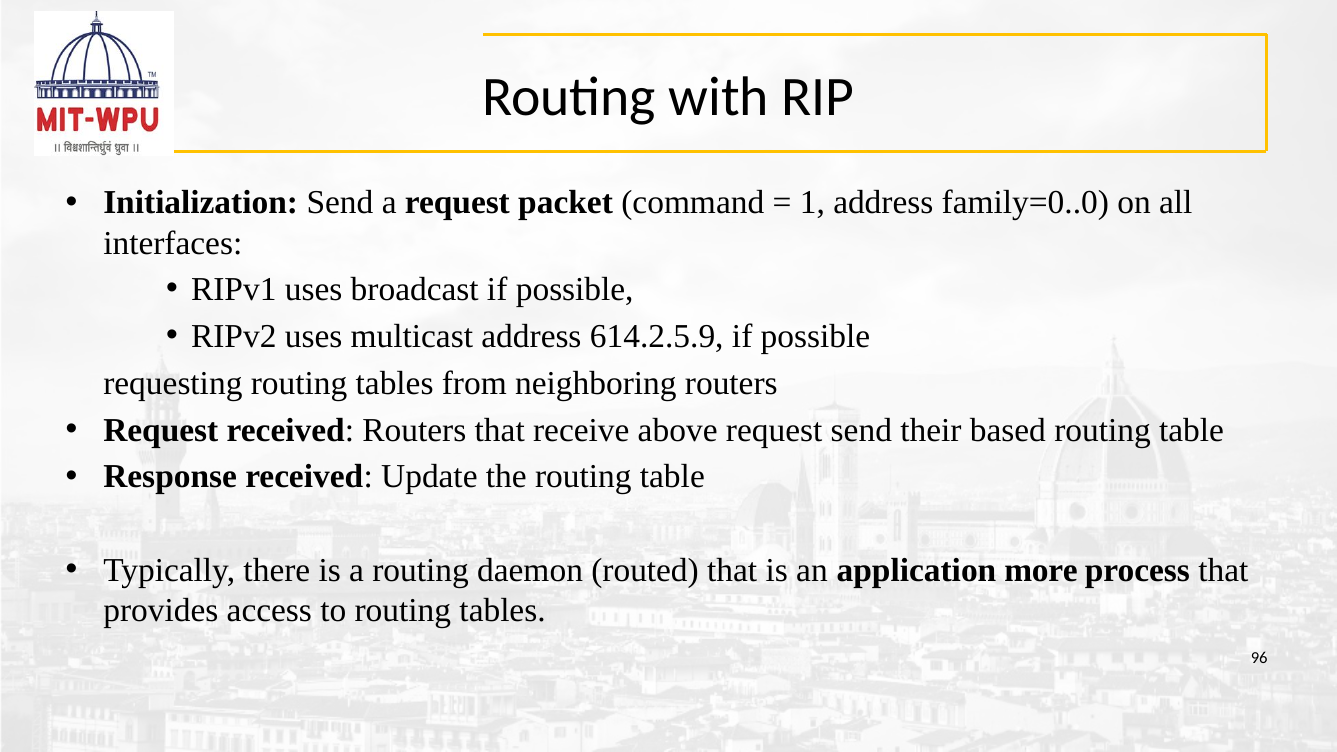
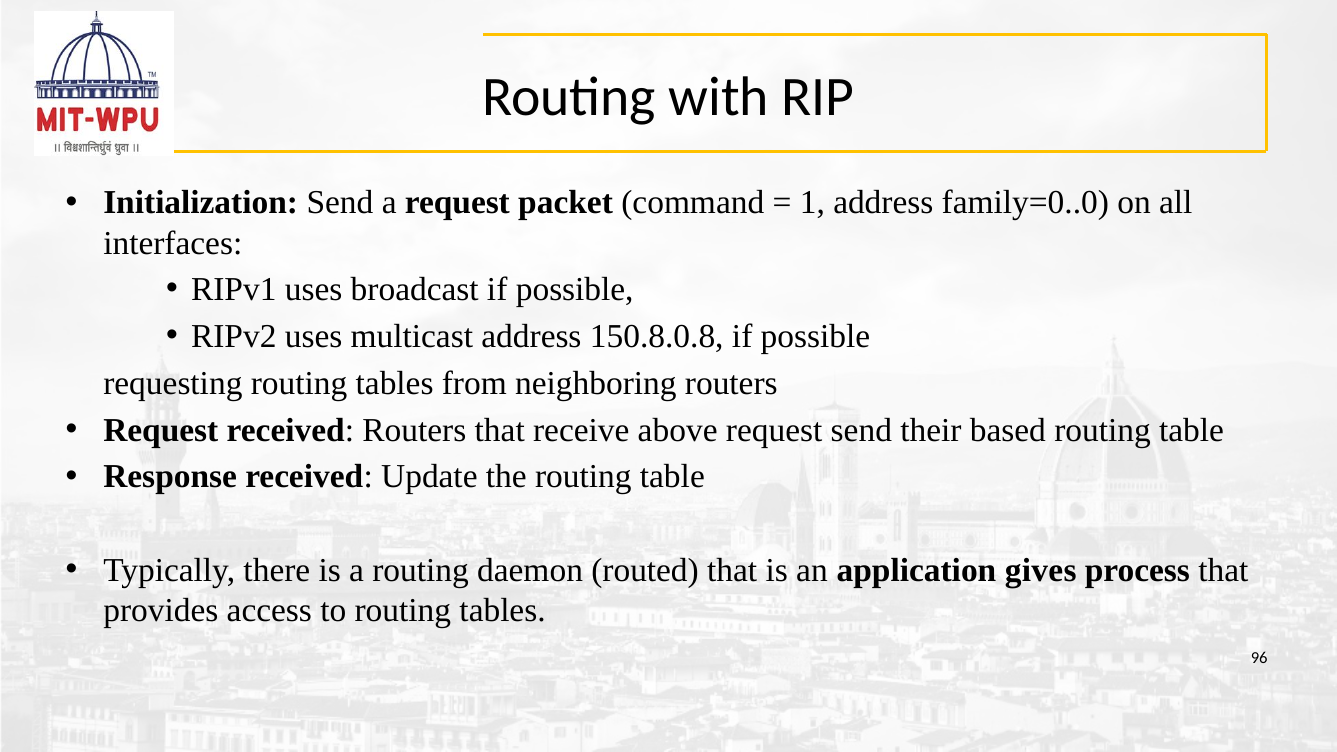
614.2.5.9: 614.2.5.9 -> 150.8.0.8 (657, 337)
more: more -> gives (1041, 570)
